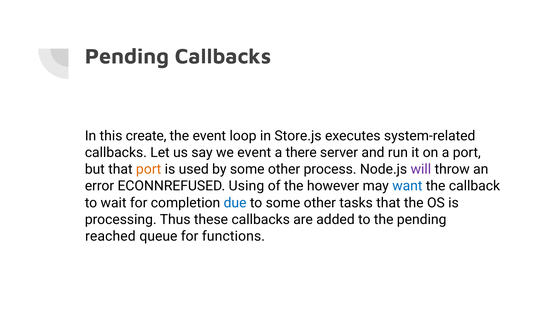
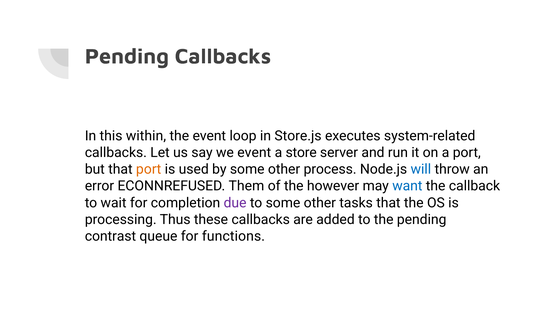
create: create -> within (146, 136)
there: there -> store (301, 153)
will colour: purple -> blue (421, 169)
Using: Using -> Them (246, 186)
due colour: blue -> purple (235, 203)
reached: reached -> contrast (110, 236)
